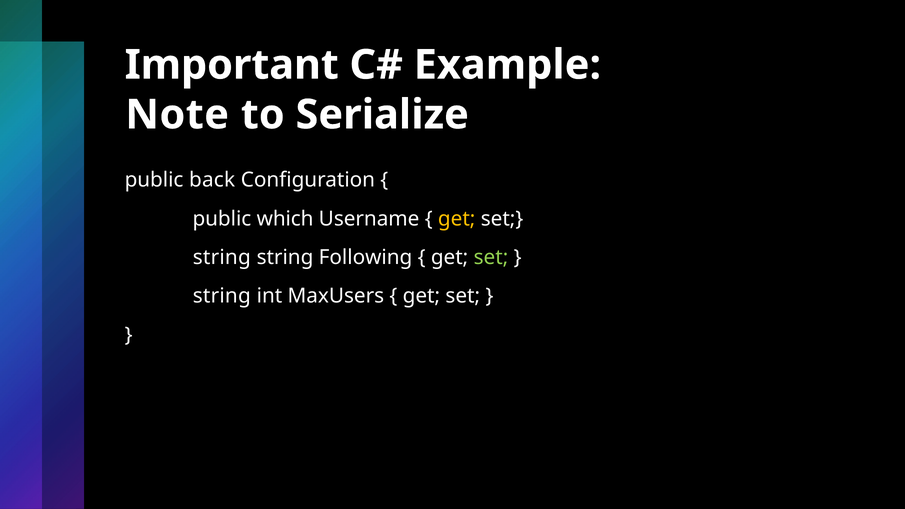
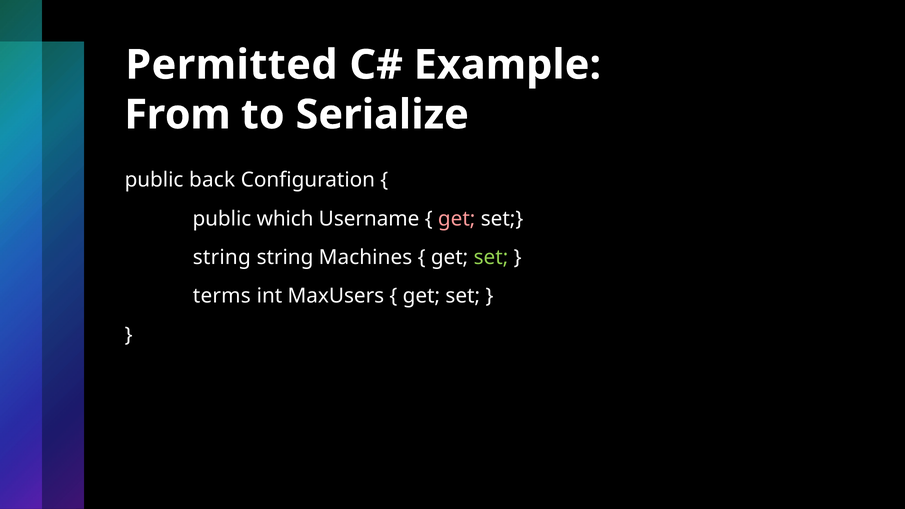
Important: Important -> Permitted (231, 65)
Note: Note -> From (178, 115)
get colour: yellow -> pink (457, 219)
Following: Following -> Machines (365, 257)
string: string -> terms (222, 296)
